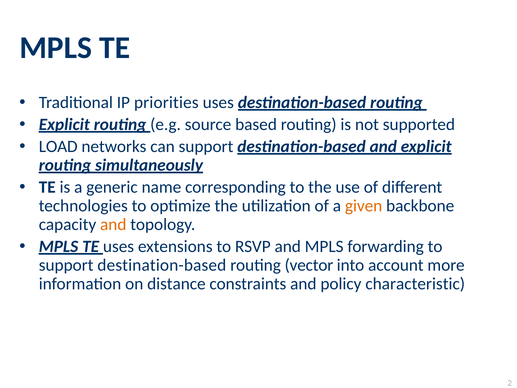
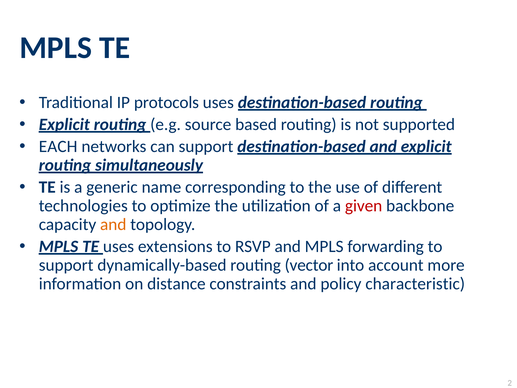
priorities: priorities -> protocols (166, 102)
LOAD: LOAD -> EACH (58, 146)
given colour: orange -> red (364, 206)
destination-based: destination-based -> dynamically-based (162, 265)
